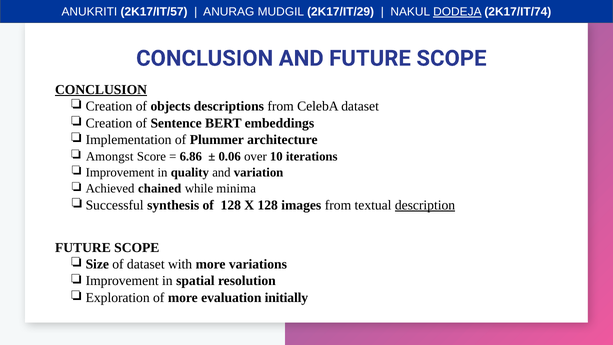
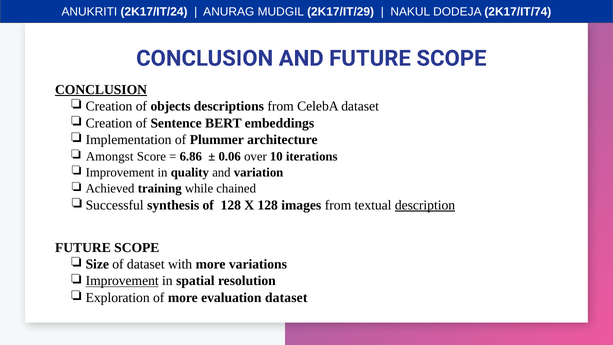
2K17/IT/57: 2K17/IT/57 -> 2K17/IT/24 (154, 12)
DODEJA underline: present -> none (457, 12)
chained: chained -> training (160, 189)
minima: minima -> chained (236, 189)
Improvement underline: none -> present (122, 281)
evaluation initially: initially -> dataset (286, 297)
